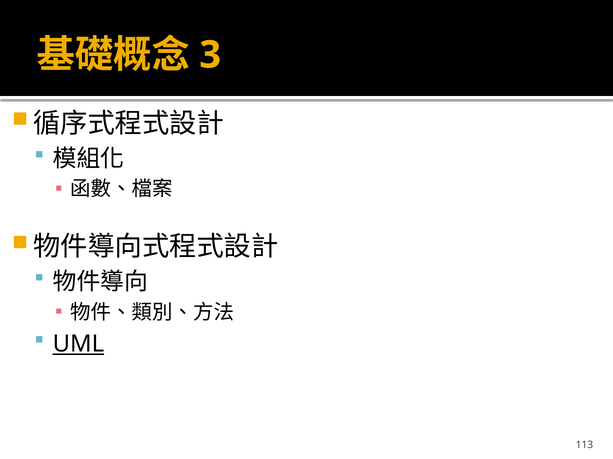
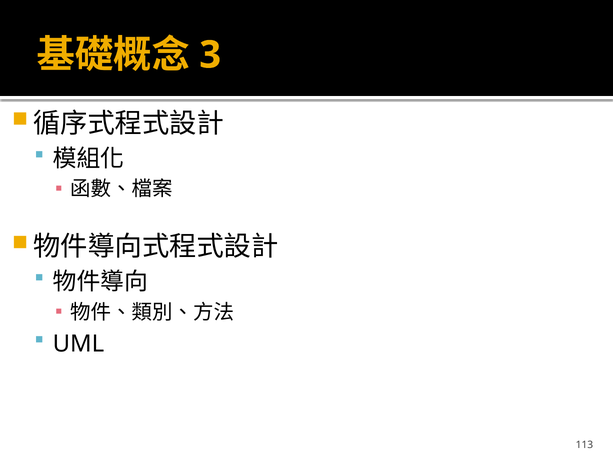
UML underline: present -> none (78, 344)
